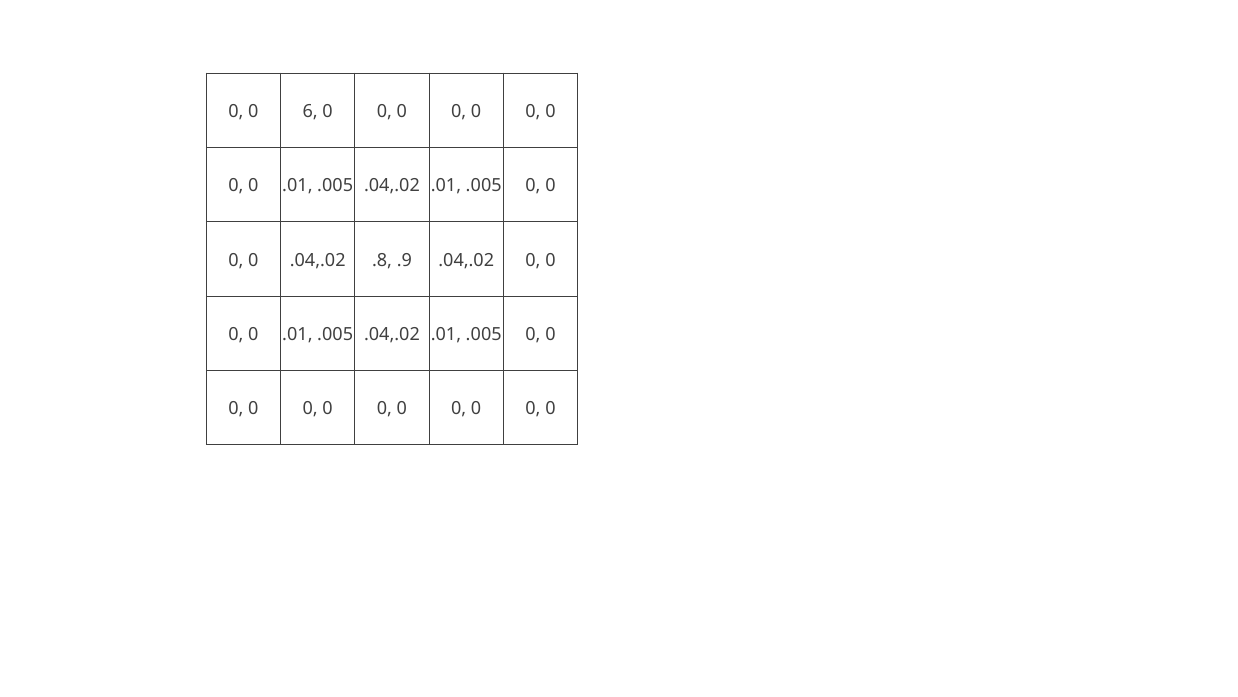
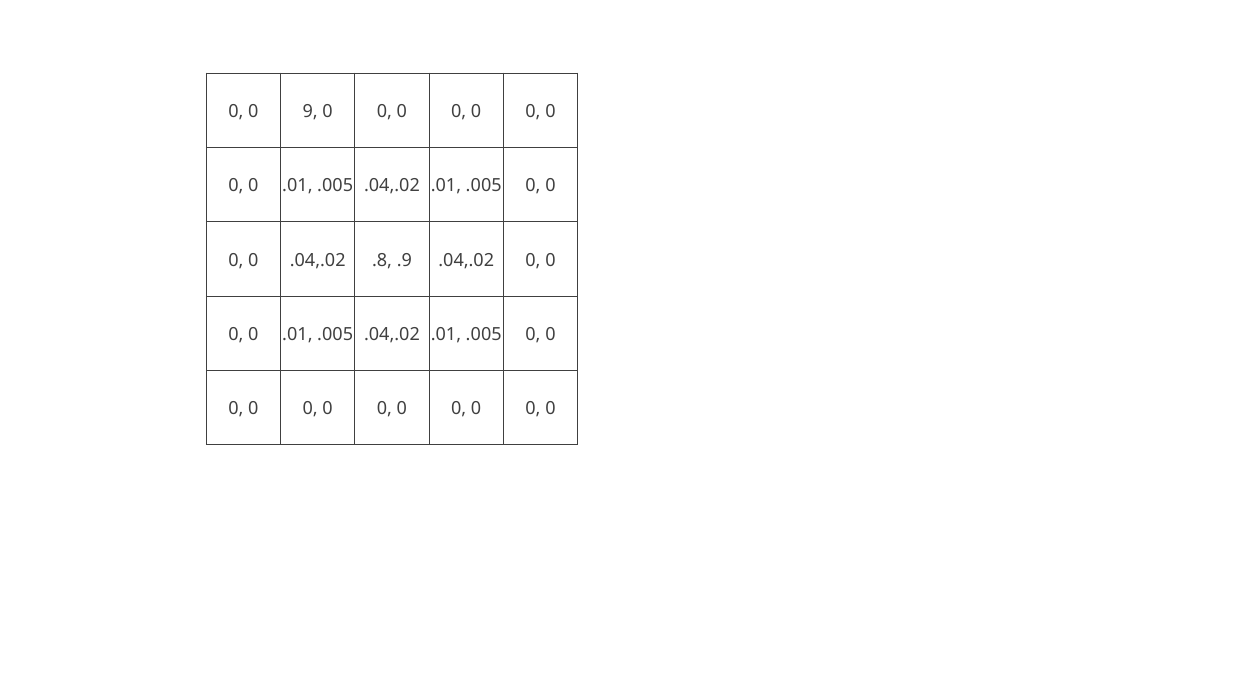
6: 6 -> 9 (310, 111)
